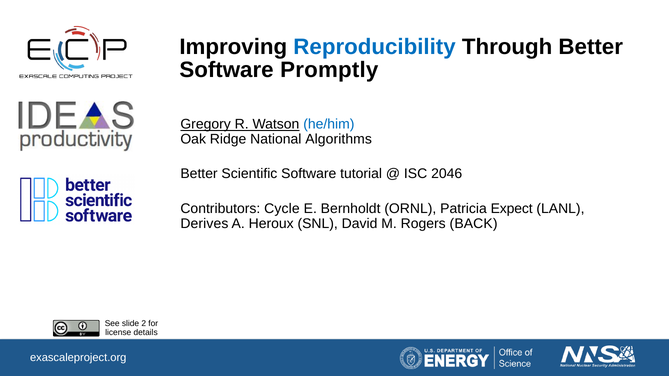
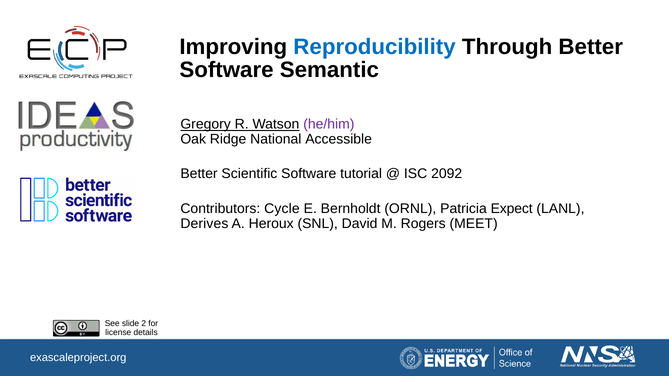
Promptly: Promptly -> Semantic (329, 70)
he/him colour: blue -> purple (329, 124)
Algorithms: Algorithms -> Accessible (339, 139)
2046: 2046 -> 2092 (447, 174)
BACK: BACK -> MEET (474, 224)
